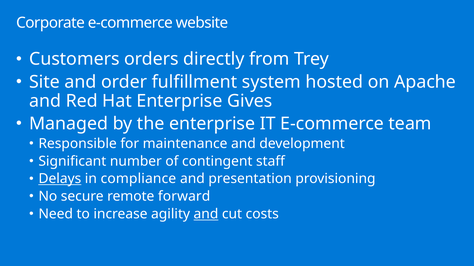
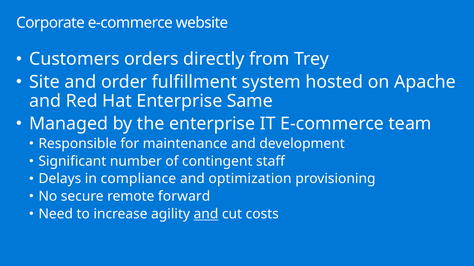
Gives: Gives -> Same (250, 101)
Delays underline: present -> none (60, 179)
presentation: presentation -> optimization (250, 179)
